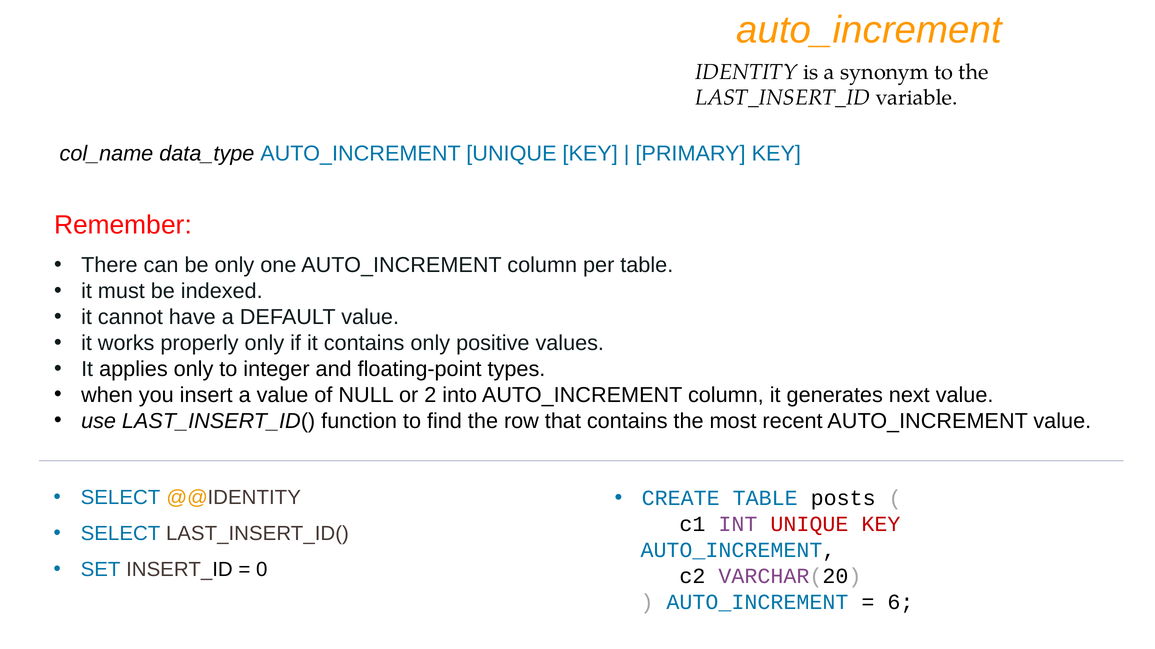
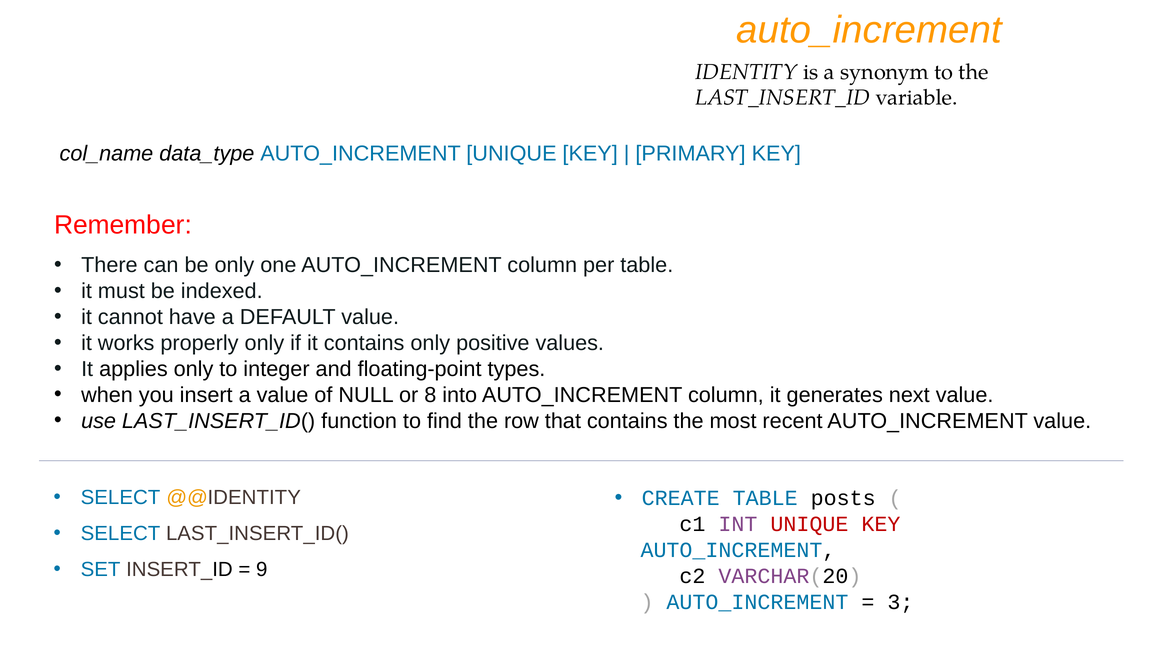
2: 2 -> 8 (430, 395)
0: 0 -> 9 (262, 570)
6: 6 -> 3 (900, 603)
